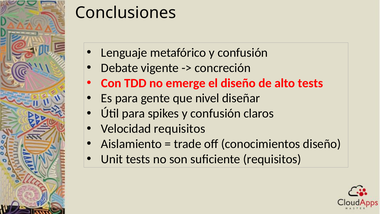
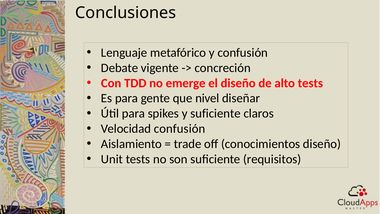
spikes y confusión: confusión -> suficiente (216, 113)
Velocidad requisitos: requisitos -> confusión (180, 129)
